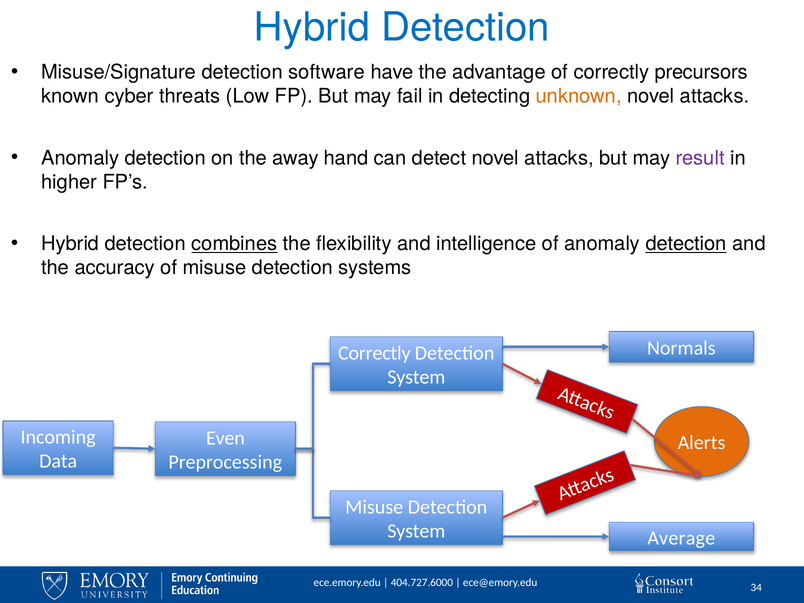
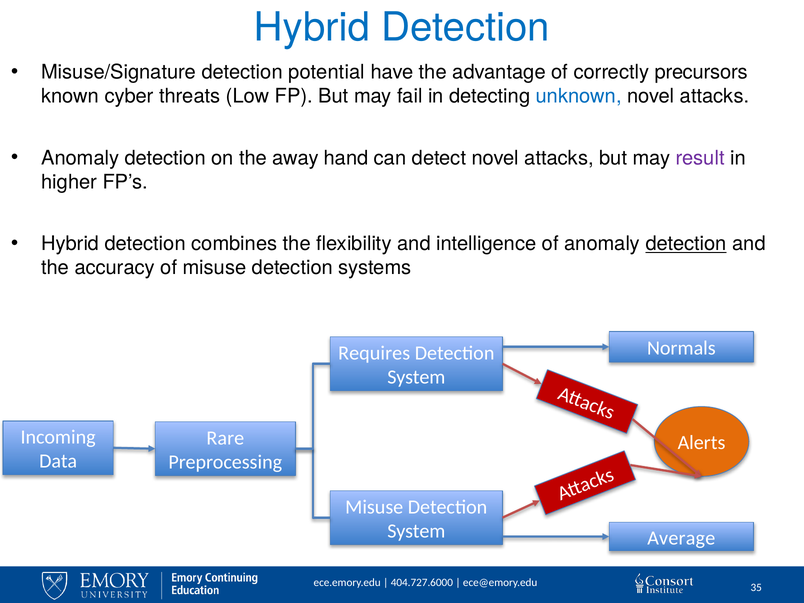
software: software -> potential (327, 72)
unknown colour: orange -> blue (579, 96)
combines underline: present -> none (234, 244)
Correctly: Correctly -> Requires (374, 353)
Even: Even -> Rare (225, 438)
34: 34 -> 35 (756, 587)
